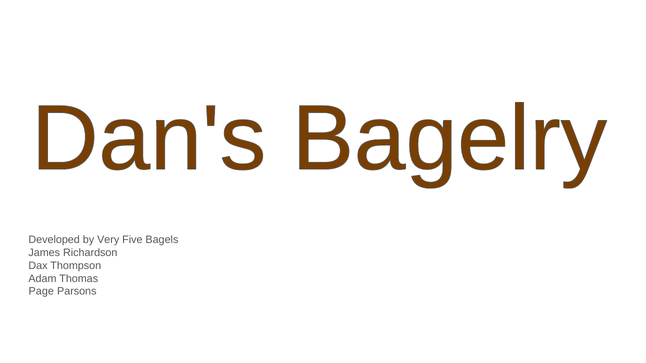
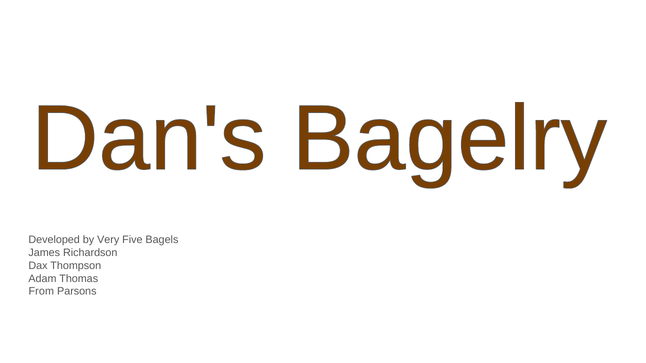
Page: Page -> From (41, 292)
